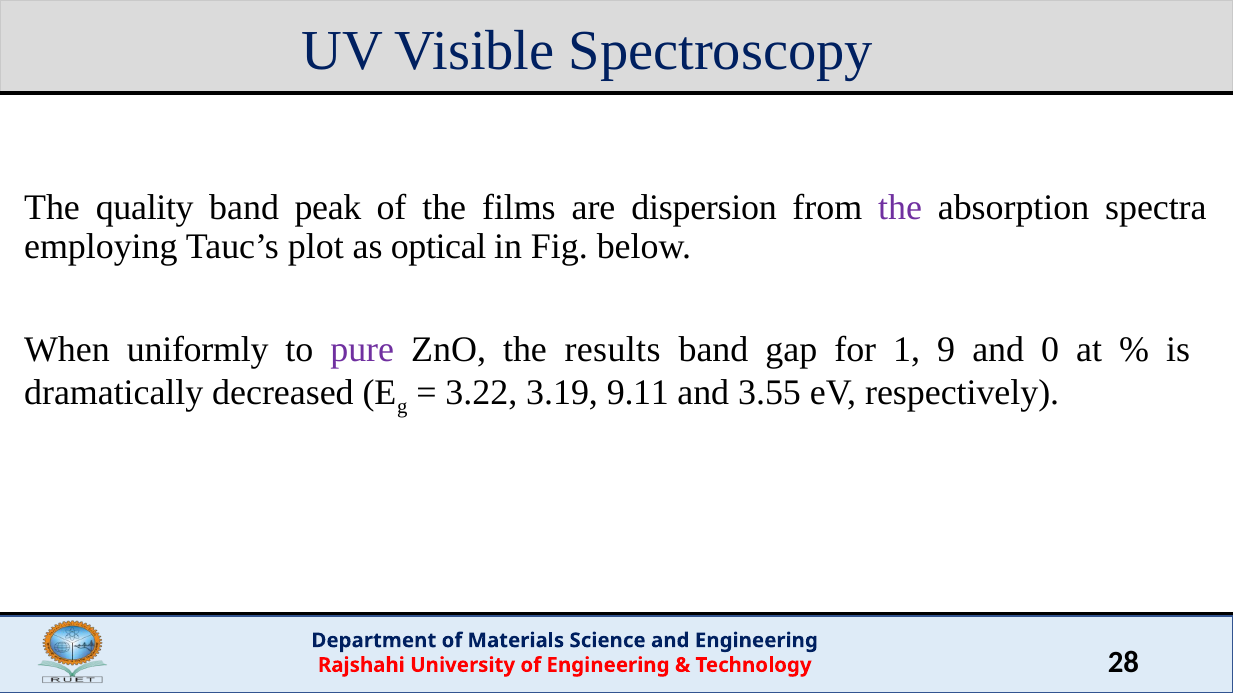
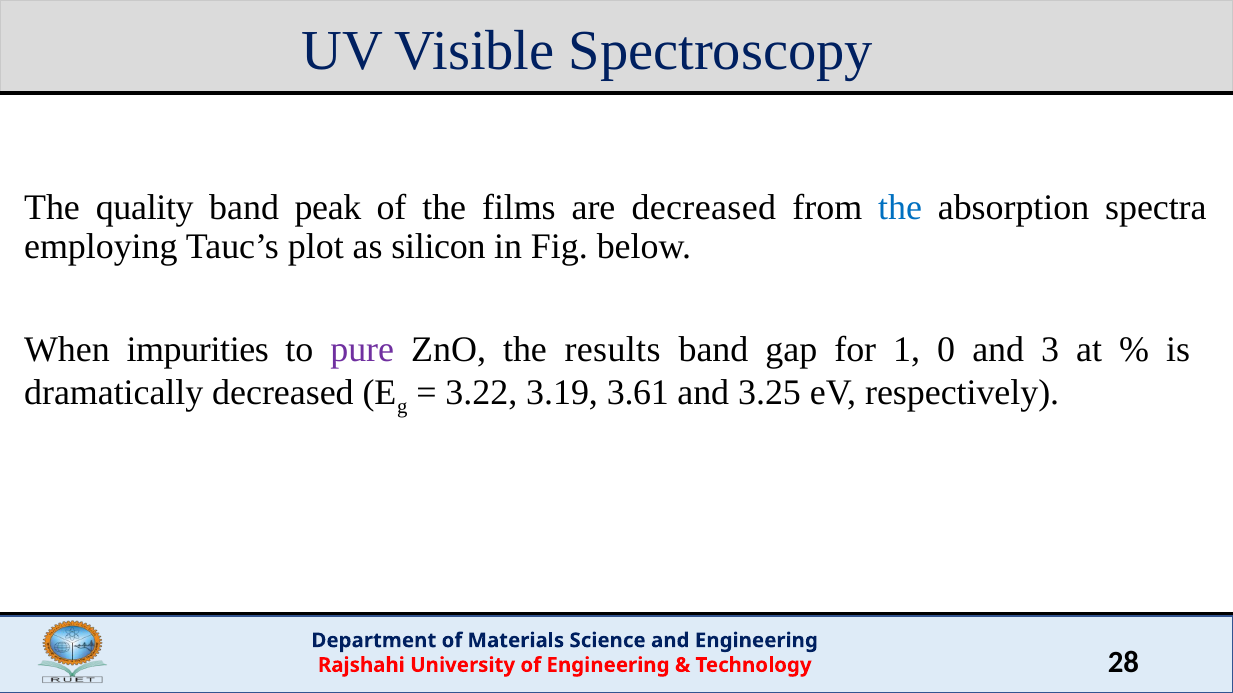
are dispersion: dispersion -> decreased (704, 208)
the colour: purple -> blue (900, 208)
optical: optical -> silicon (439, 247)
uniformly: uniformly -> impurities (198, 350)
9: 9 -> 0 (946, 350)
0: 0 -> 3 (1050, 350)
9.11: 9.11 -> 3.61 (638, 393)
3.55: 3.55 -> 3.25 (770, 393)
